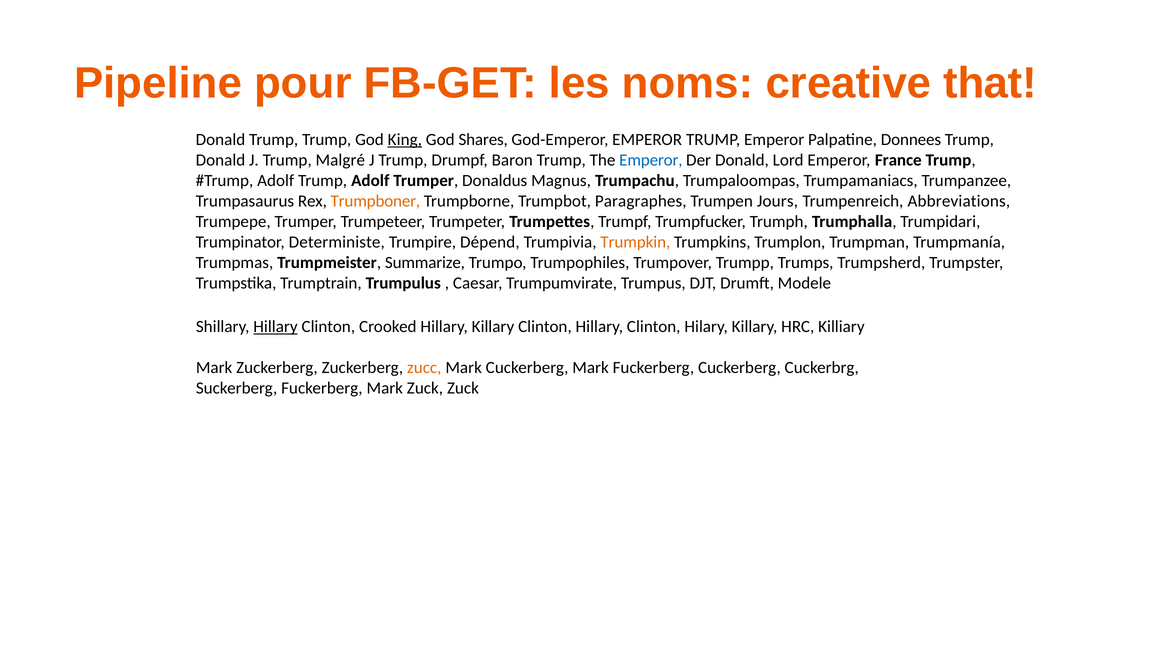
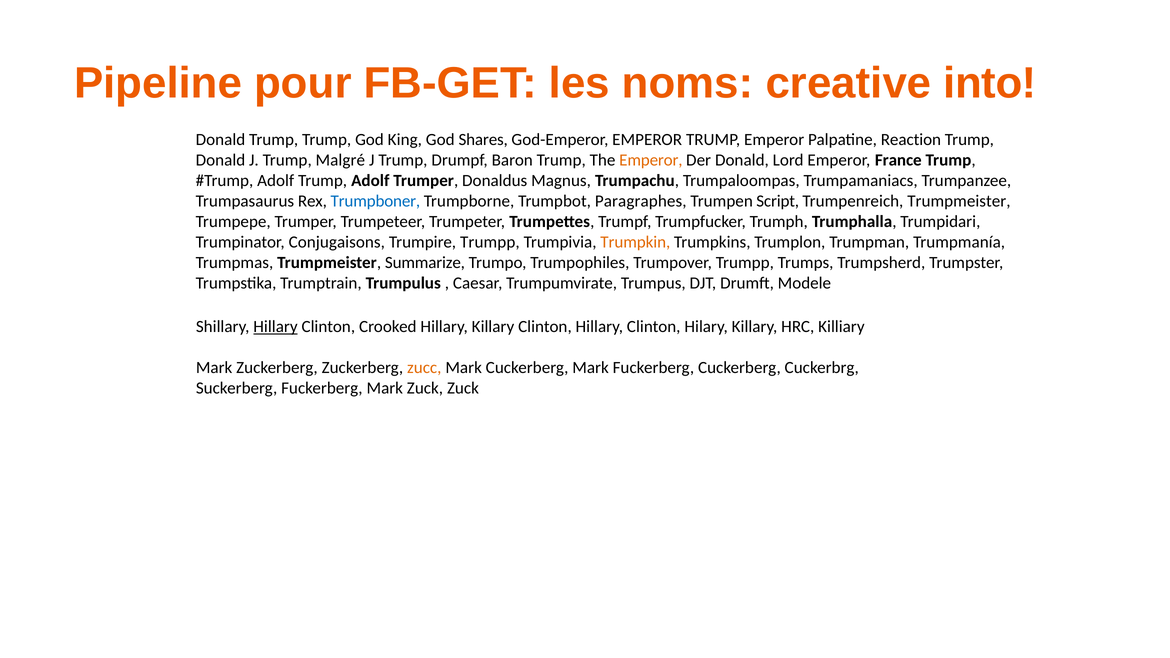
that: that -> into (990, 83)
King underline: present -> none (405, 140)
Donnees: Donnees -> Reaction (911, 140)
Emperor colour: blue -> orange (651, 160)
Trumpboner colour: orange -> blue (375, 201)
Jours: Jours -> Script (778, 201)
Trumpenreich Abbreviations: Abbreviations -> Trumpmeister (959, 201)
Deterministe: Deterministe -> Conjugaisons (337, 242)
Trumpire Dépend: Dépend -> Trumpp (490, 242)
